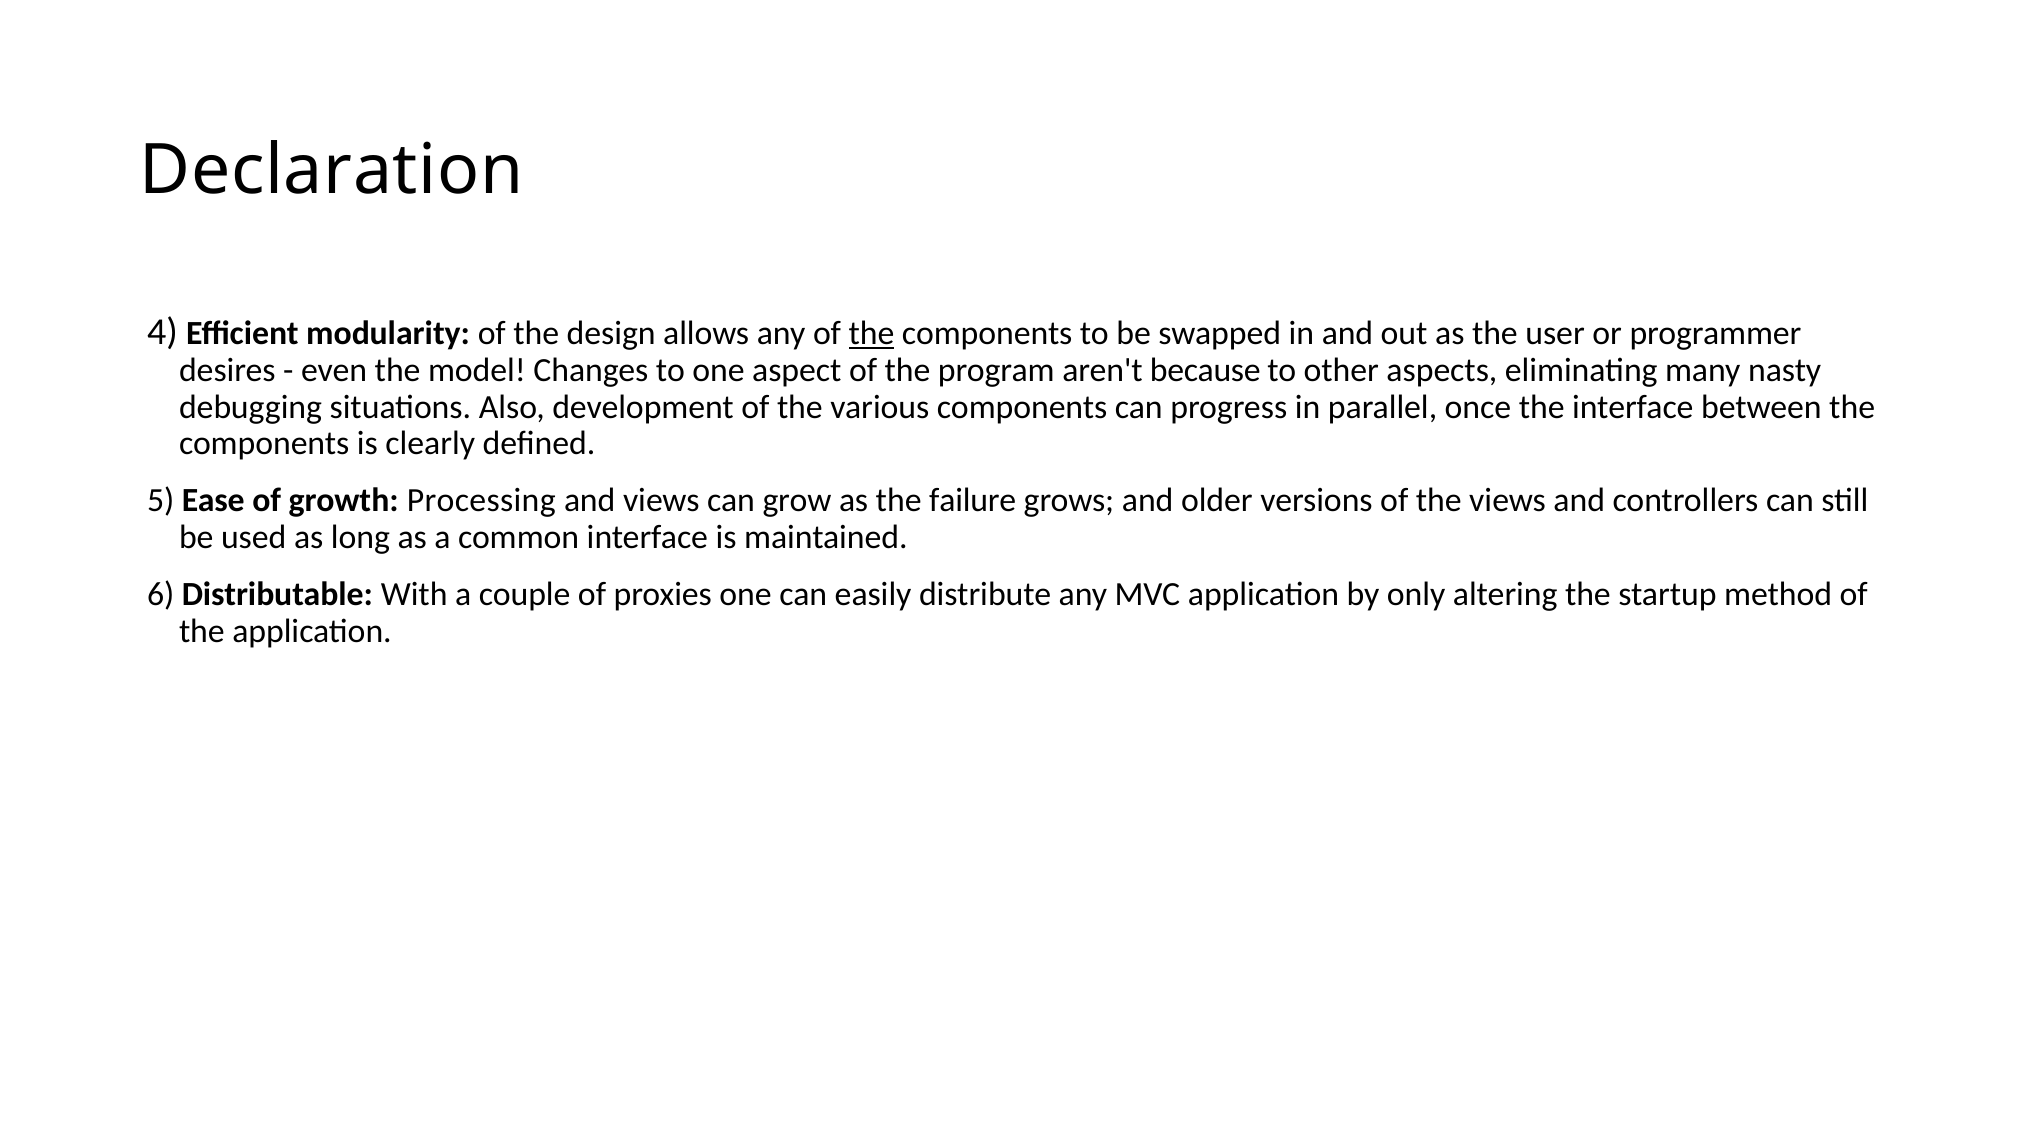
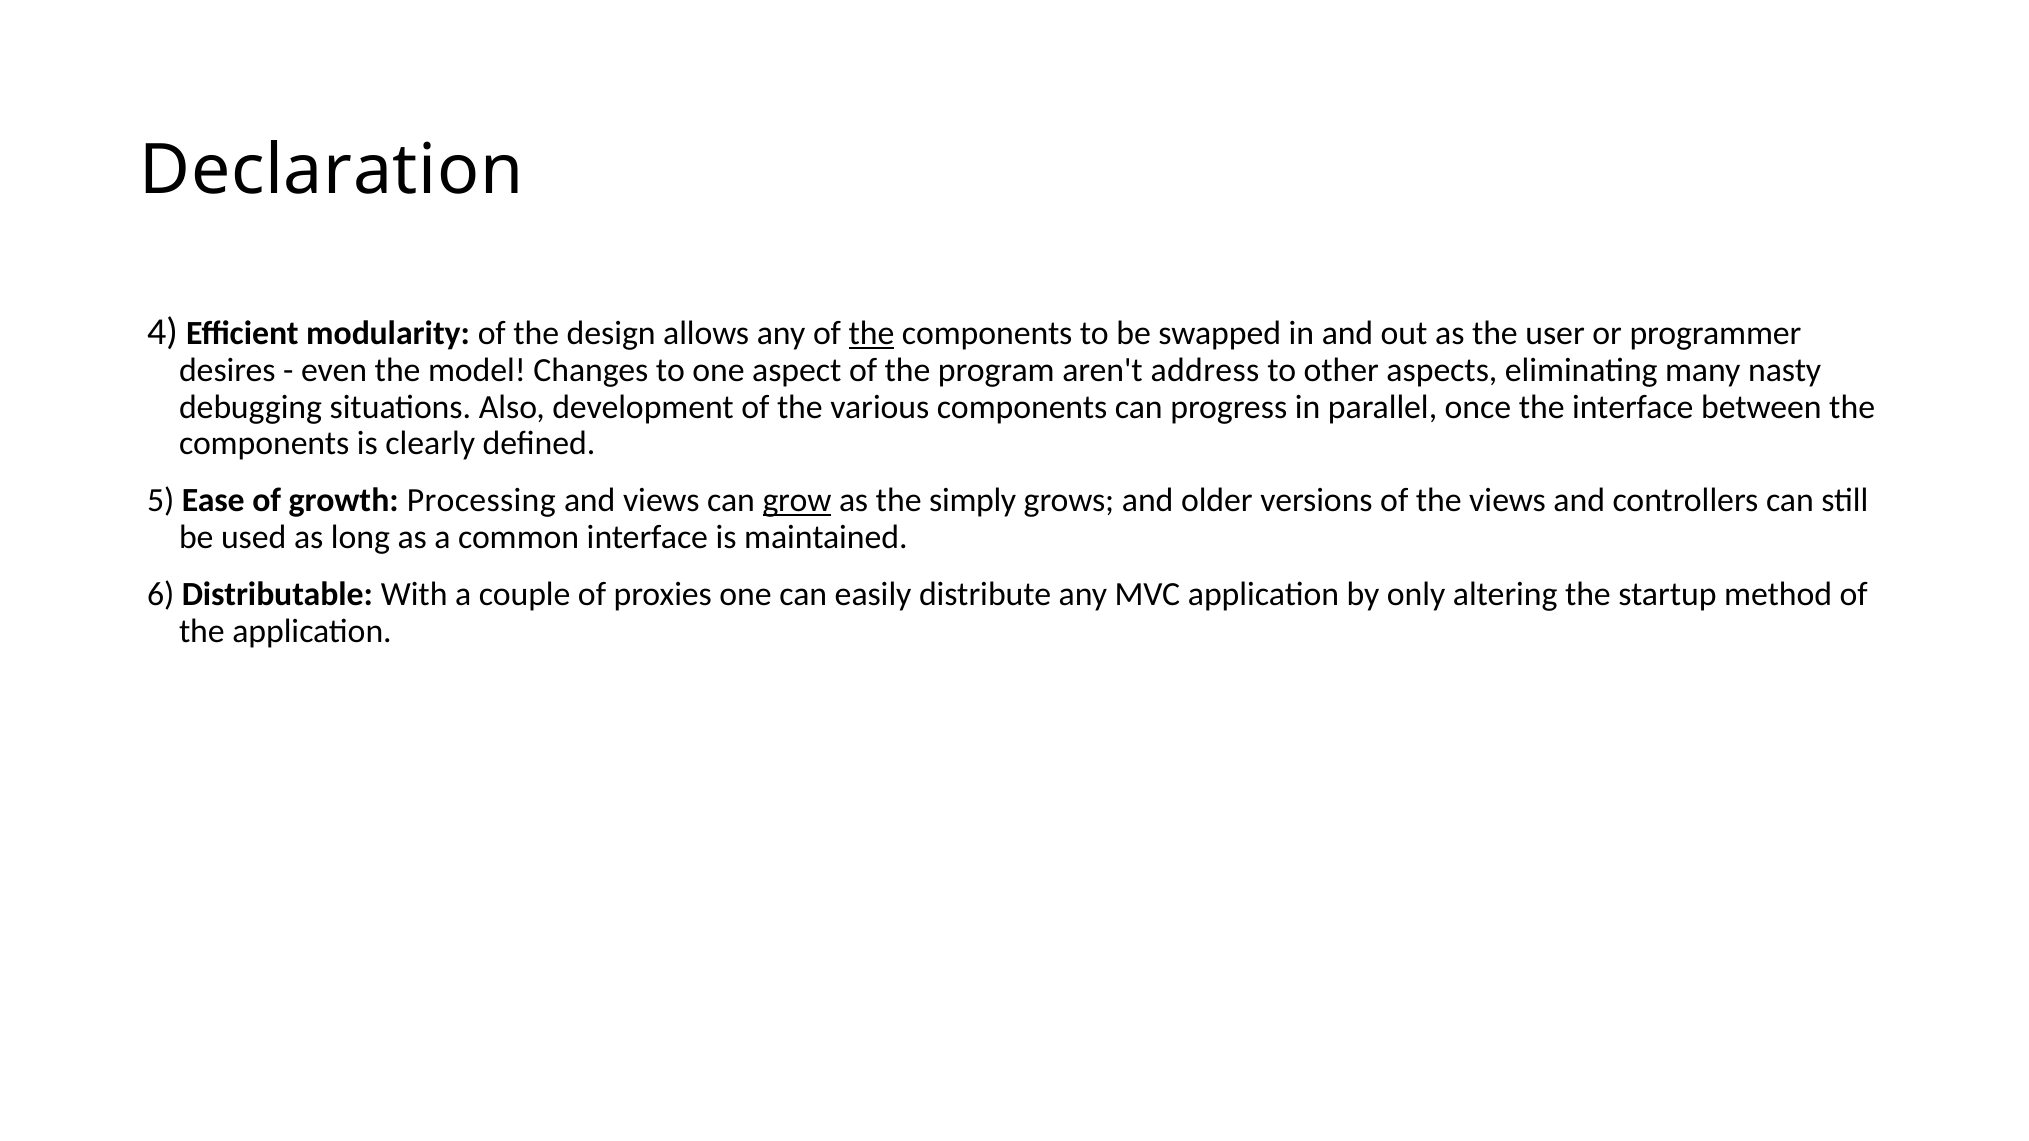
because: because -> address (1205, 371)
grow underline: none -> present (797, 501)
failure: failure -> simply (973, 501)
